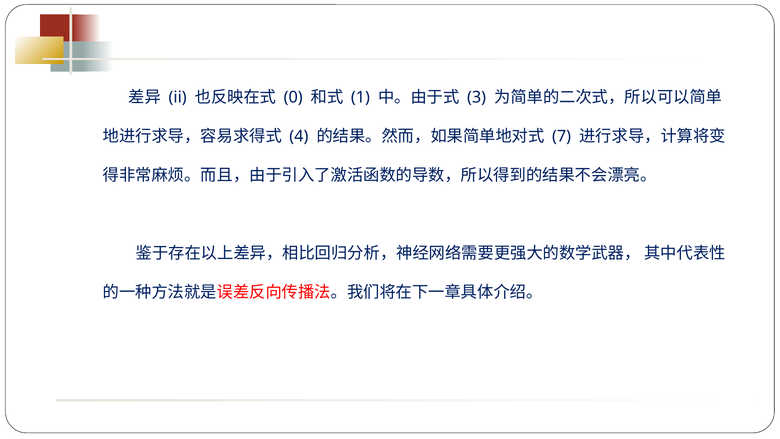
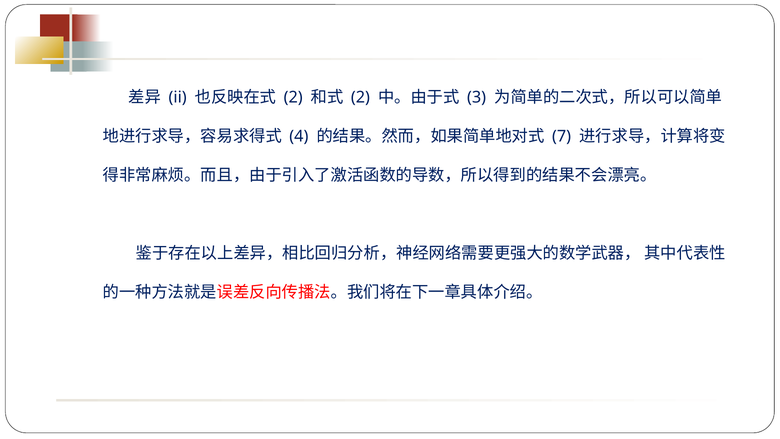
0: 0 -> 2 (293, 97)
1: 1 -> 2 (360, 97)
